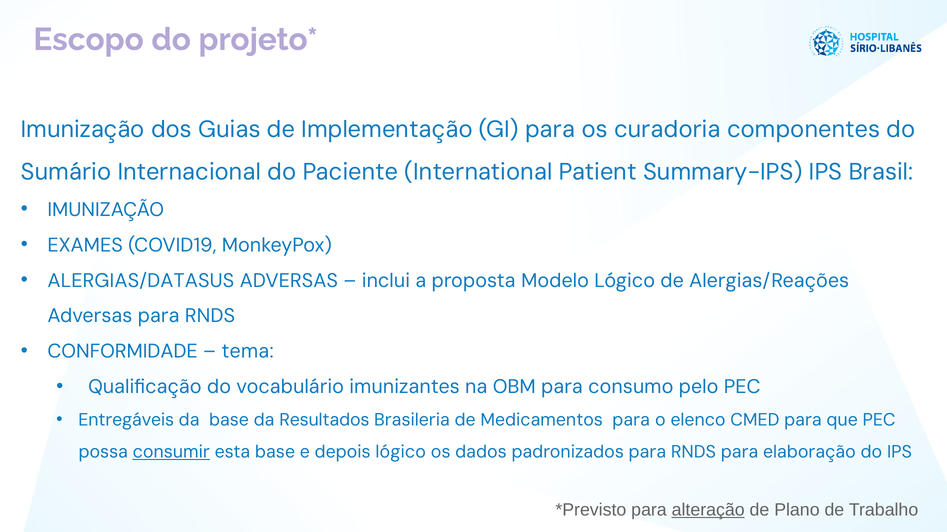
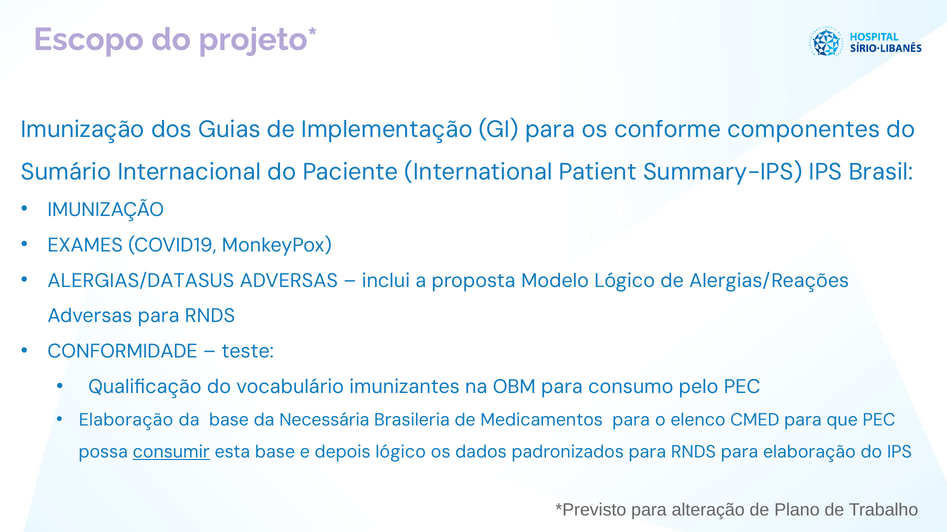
curadoria: curadoria -> conforme (667, 130)
tema: tema -> teste (248, 352)
Entregáveis: Entregáveis -> Elaboração (126, 420)
Resultados: Resultados -> Necessária (324, 420)
alteração underline: present -> none (708, 510)
